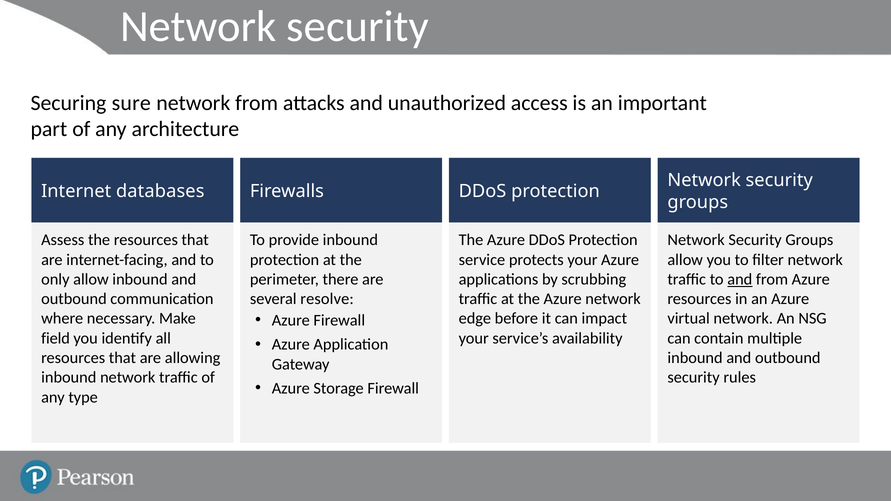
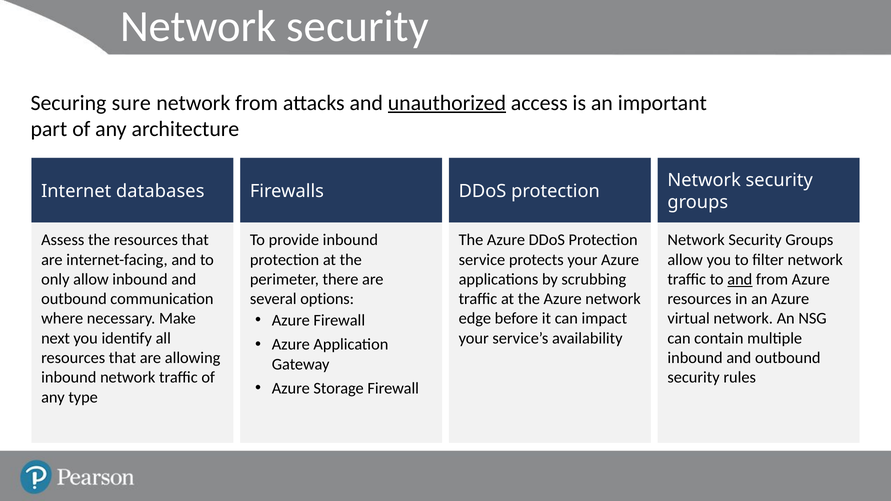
unauthorized underline: none -> present (447, 103)
resolve: resolve -> options (327, 299)
field: field -> next (56, 338)
